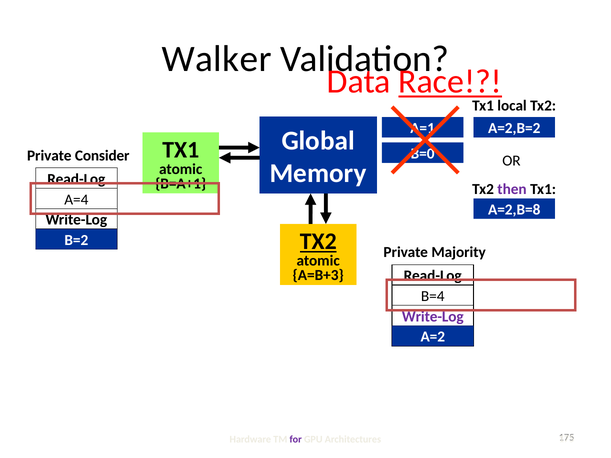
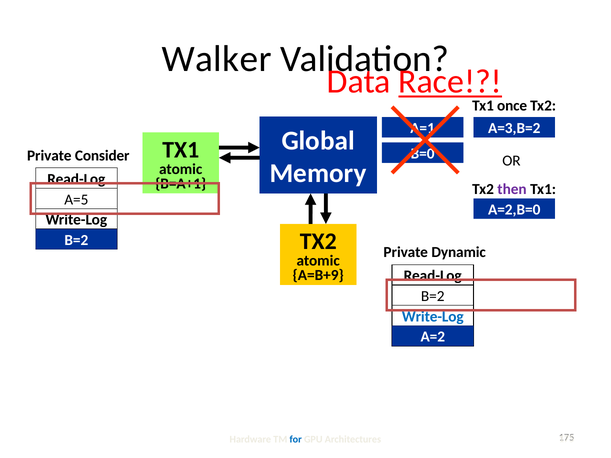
local: local -> once (512, 106)
A=2,B=2: A=2,B=2 -> A=3,B=2 (514, 128)
A=4: A=4 -> A=5 (76, 200)
A=2,B=8: A=2,B=8 -> A=2,B=0 (514, 210)
TX2 underline: present -> none (318, 242)
Majority: Majority -> Dynamic (459, 253)
A=B+3: A=B+3 -> A=B+9 (318, 276)
B=4: B=4 -> B=2 (433, 296)
Write-Log colour: purple -> blue (433, 317)
for colour: purple -> blue (296, 440)
